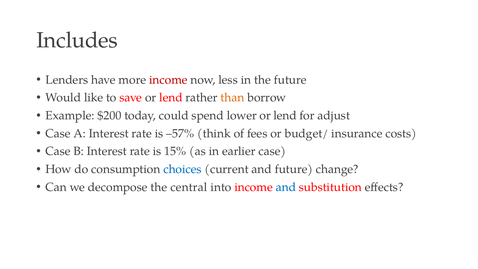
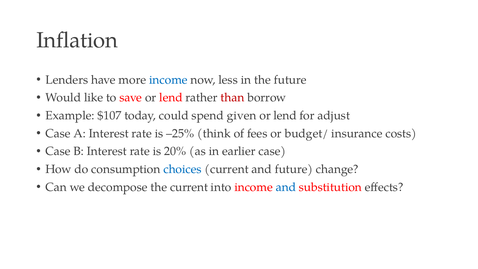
Includes: Includes -> Inflation (77, 40)
income colour: red -> blue (168, 80)
than colour: orange -> red (233, 98)
$200: $200 -> $107 (109, 116)
lower: lower -> given (242, 116)
–57%: –57% -> –25% (180, 133)
15%: 15% -> 20% (175, 151)
the central: central -> current (189, 187)
